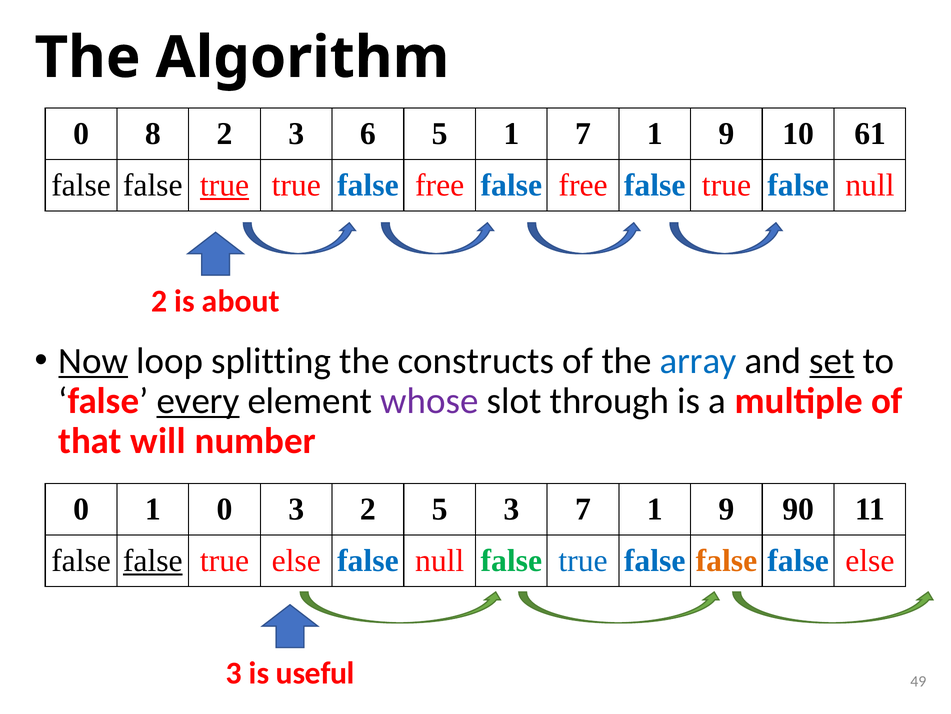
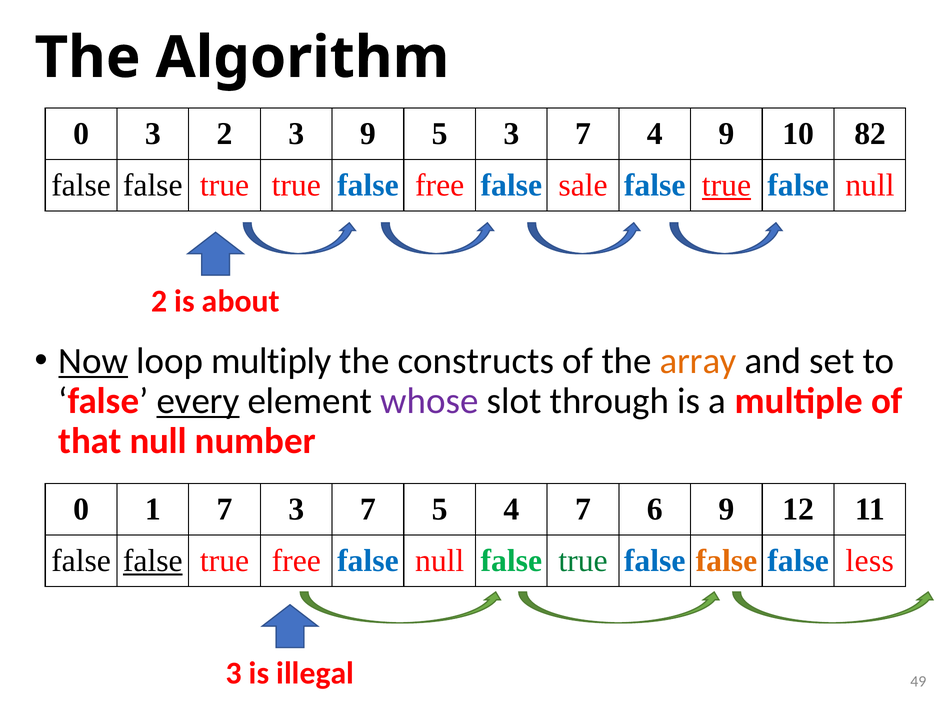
0 8: 8 -> 3 (153, 134)
3 6: 6 -> 9 (368, 134)
5 1: 1 -> 3 (511, 134)
1: 1 -> 4 (655, 134)
61: 61 -> 82 (870, 134)
true underline: present -> none (225, 185)
free: free -> sale (583, 185)
true underline: none -> present (726, 185)
splitting: splitting -> multiply (271, 361)
array colour: blue -> orange (698, 361)
set underline: present -> none (832, 361)
that will: will -> null (158, 440)
1 0: 0 -> 7 (225, 509)
2: 2 -> 7 (368, 509)
5 3: 3 -> 4 (511, 509)
1: 1 -> 6 (655, 509)
90: 90 -> 12 (798, 509)
true else: else -> free (296, 560)
true colour: blue -> green (583, 560)
false else: else -> less (870, 560)
useful: useful -> illegal (315, 673)
